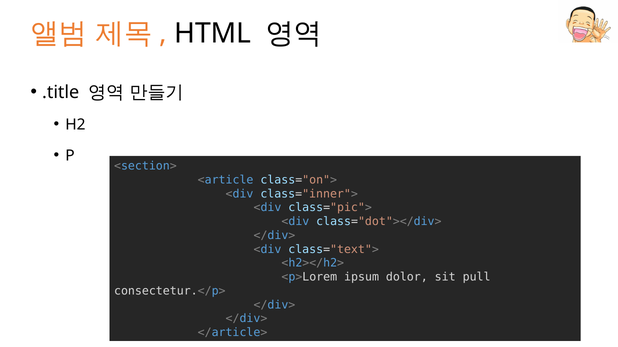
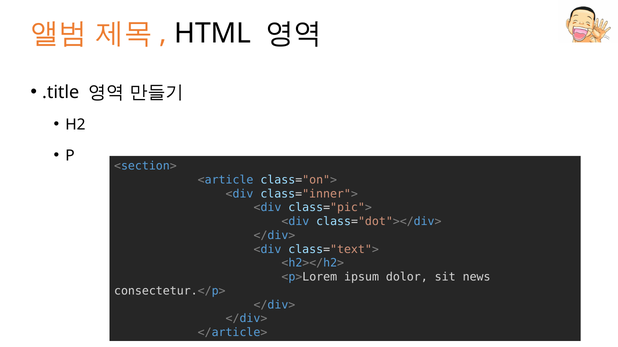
pull: pull -> news (477, 277)
